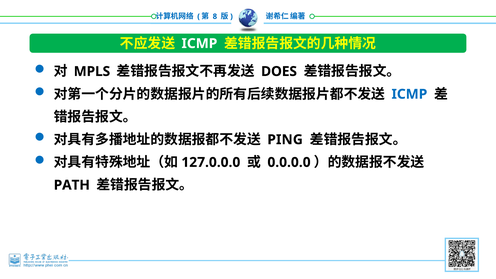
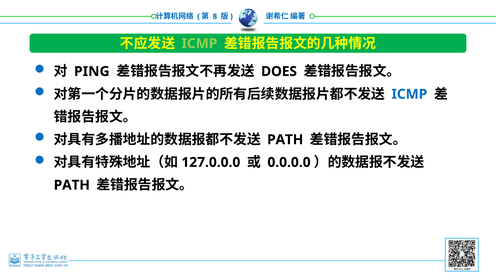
ICMP colour: white -> light green (199, 44)
MPLS: MPLS -> PING (92, 71)
PING: PING -> PATH (285, 140)
